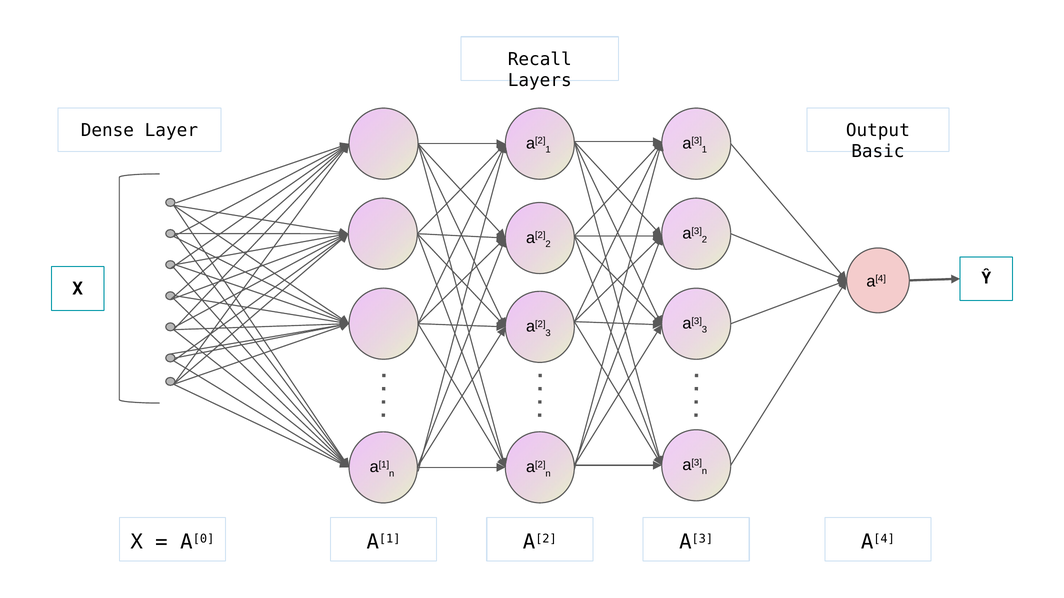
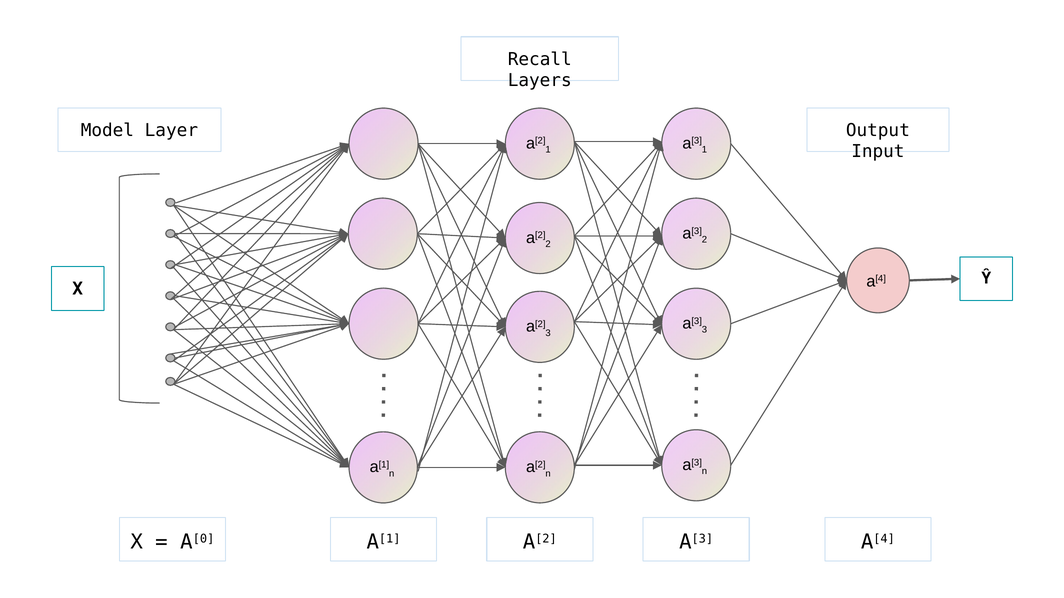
Dense: Dense -> Model (107, 130)
Basic: Basic -> Input (878, 152)
